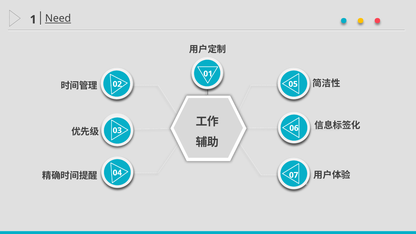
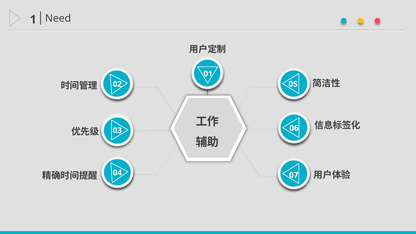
Need underline: present -> none (58, 19)
